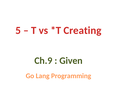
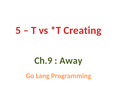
Given: Given -> Away (71, 60)
